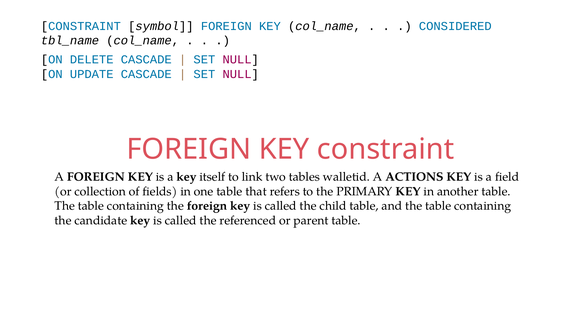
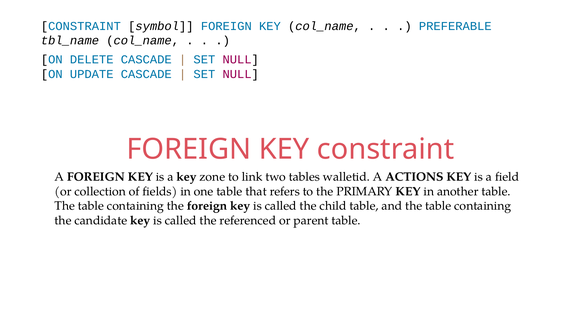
CONSIDERED: CONSIDERED -> PREFERABLE (455, 26)
itself: itself -> zone (212, 177)
